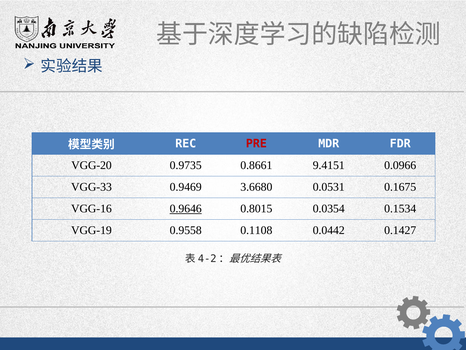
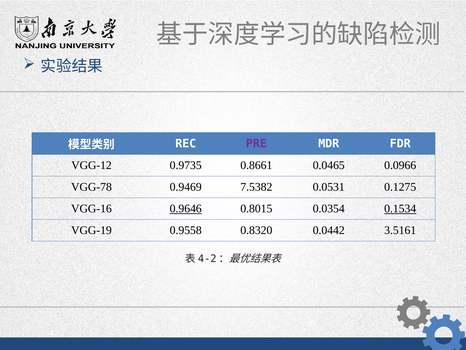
PRE colour: red -> purple (256, 144)
VGG-20: VGG-20 -> VGG-12 (92, 165)
9.4151: 9.4151 -> 0.0465 (329, 165)
VGG-33: VGG-33 -> VGG-78 (91, 187)
3.6680: 3.6680 -> 7.5382 (256, 187)
0.1675: 0.1675 -> 0.1275 (400, 187)
0.1534 underline: none -> present (400, 208)
0.1108: 0.1108 -> 0.8320 (256, 230)
0.1427: 0.1427 -> 3.5161 (400, 230)
